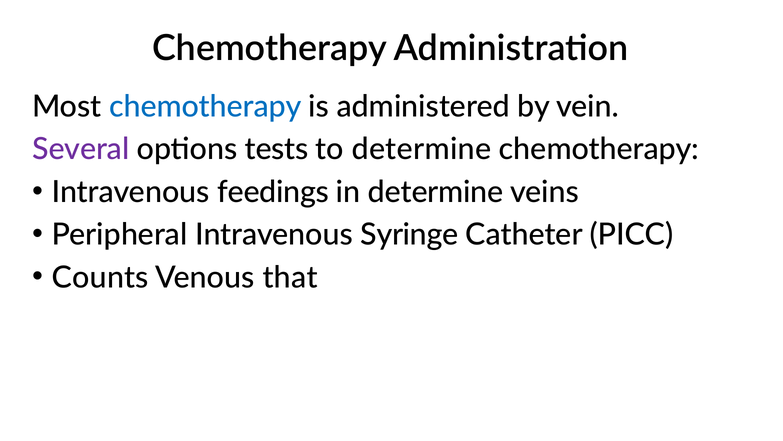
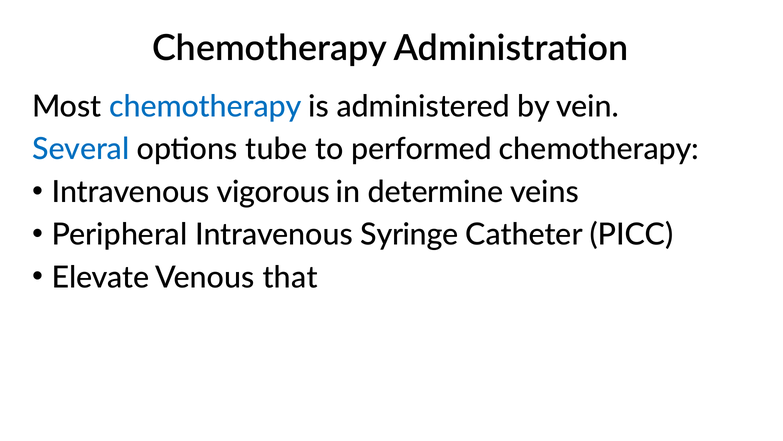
Several colour: purple -> blue (81, 149)
tests: tests -> tube (276, 149)
to determine: determine -> performed (422, 149)
feedings: feedings -> vigorous (273, 192)
Counts: Counts -> Elevate (100, 277)
